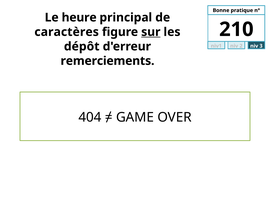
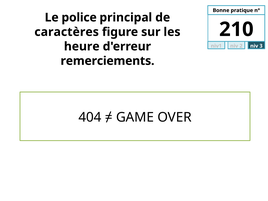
heure: heure -> police (79, 17)
sur underline: present -> none (151, 32)
dépôt: dépôt -> heure (82, 46)
